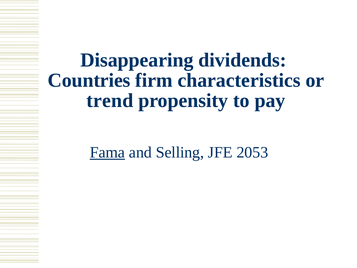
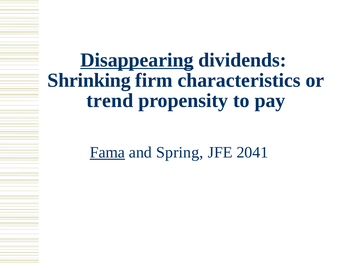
Disappearing underline: none -> present (137, 60)
Countries: Countries -> Shrinking (89, 80)
Selling: Selling -> Spring (180, 152)
2053: 2053 -> 2041 (252, 152)
